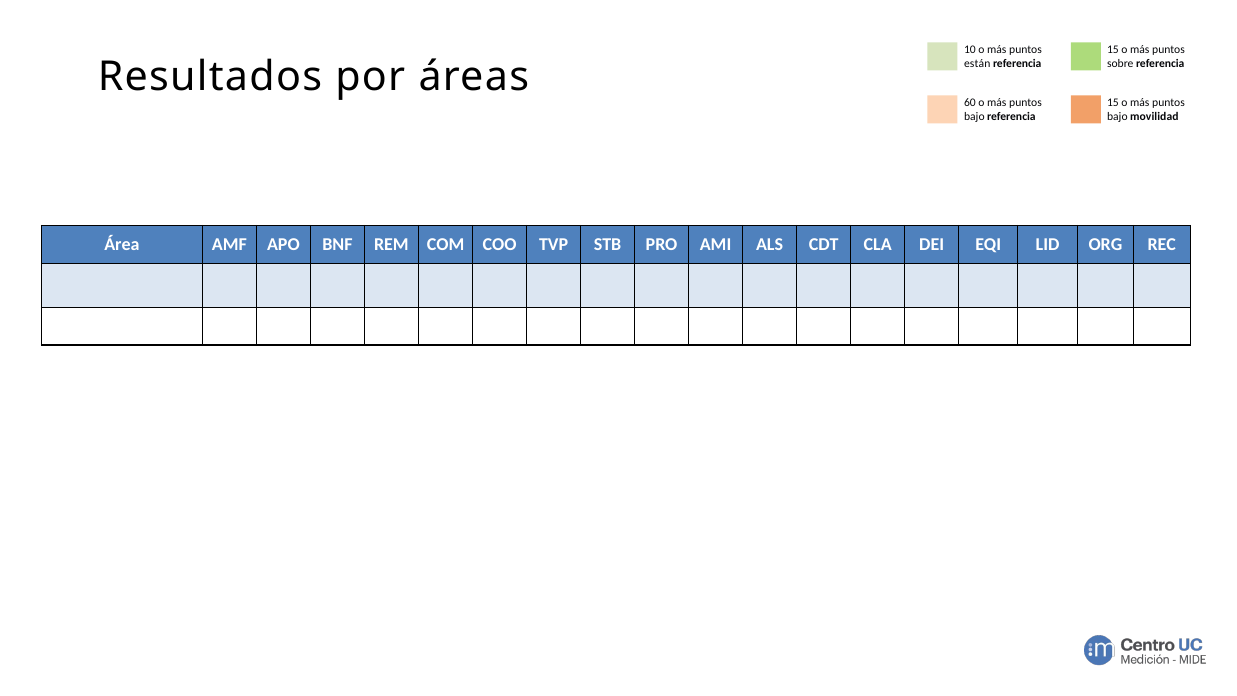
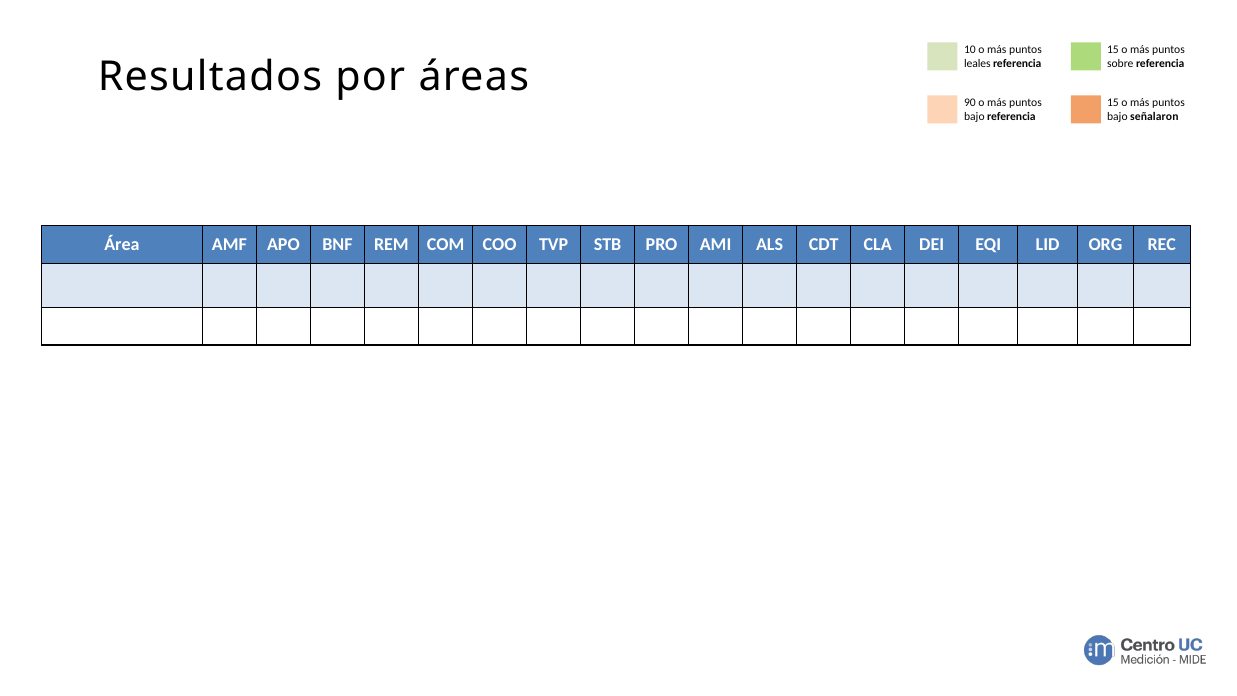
están: están -> leales (977, 64)
60: 60 -> 90 (970, 103)
movilidad: movilidad -> señalaron (1154, 117)
